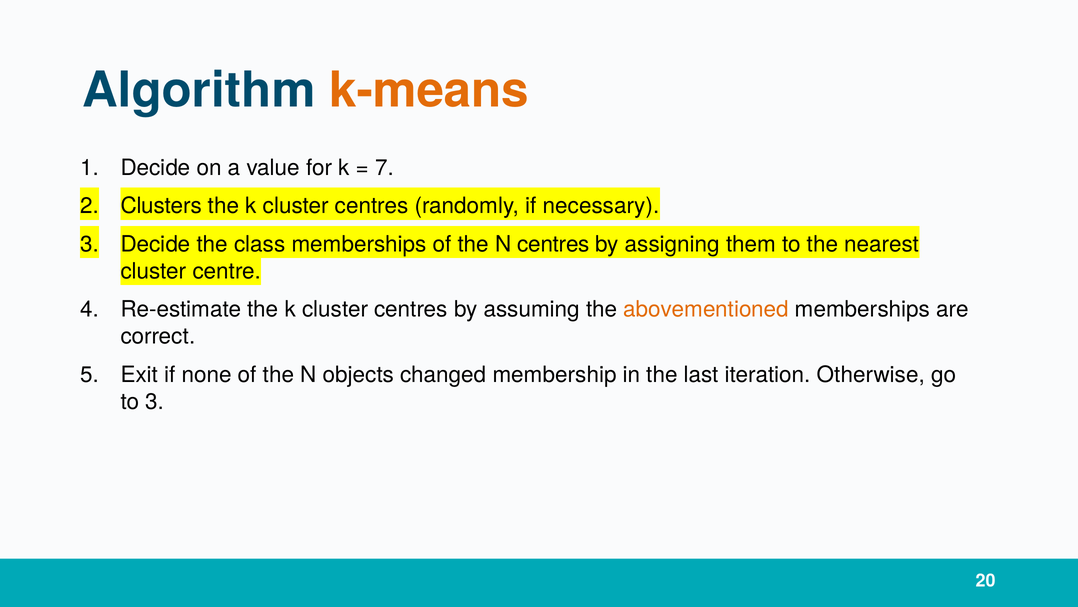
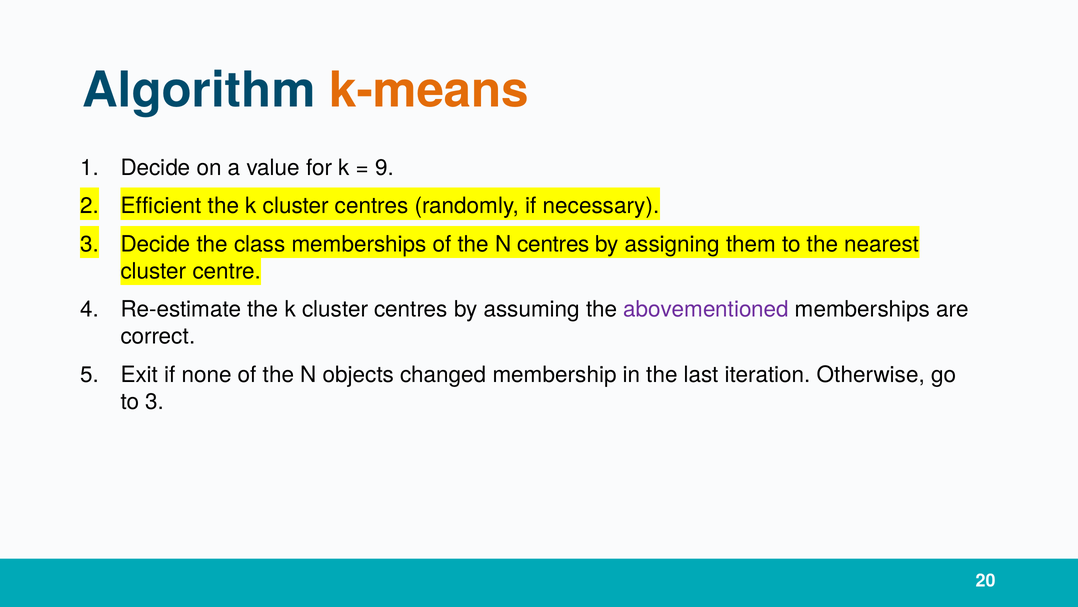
7: 7 -> 9 (385, 168)
Clusters: Clusters -> Efficient (161, 206)
abovementioned colour: orange -> purple (706, 309)
